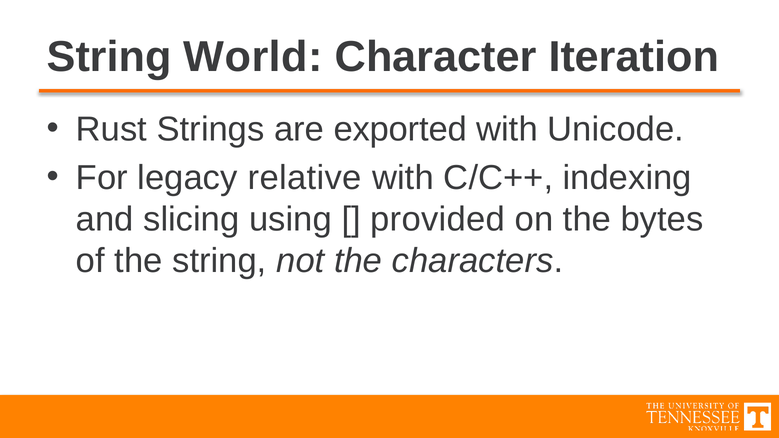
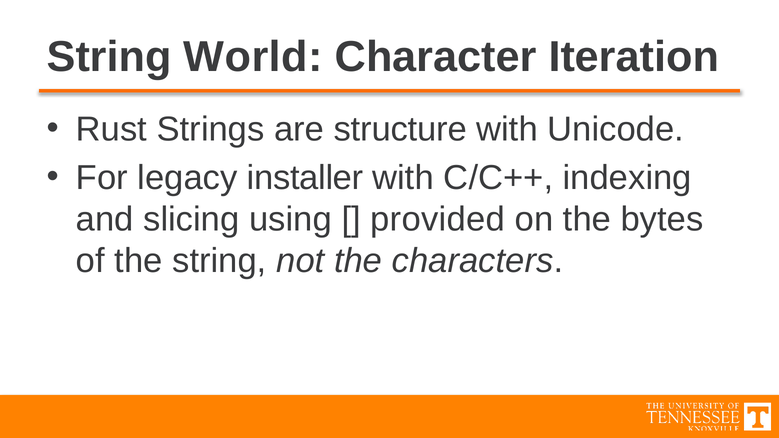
exported: exported -> structure (400, 129)
relative: relative -> installer (305, 178)
